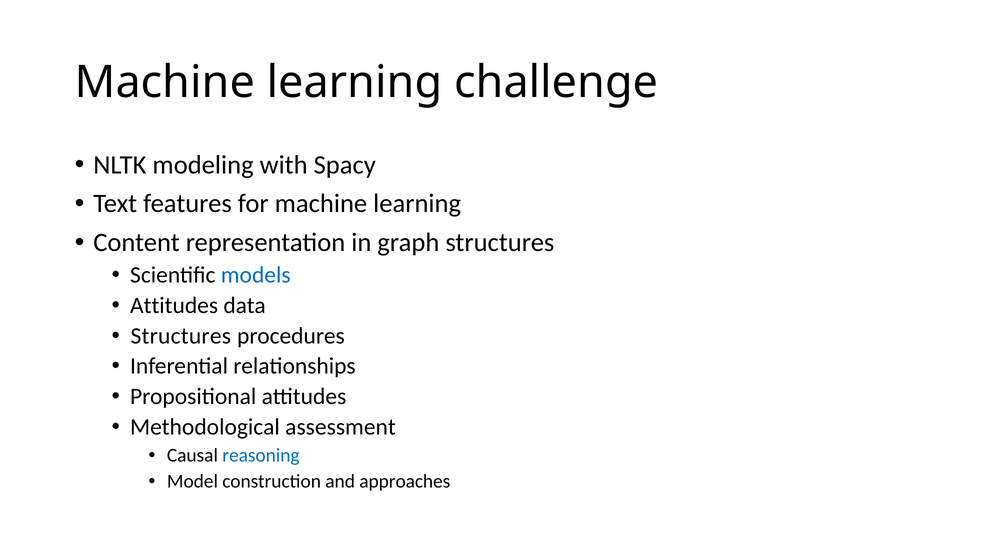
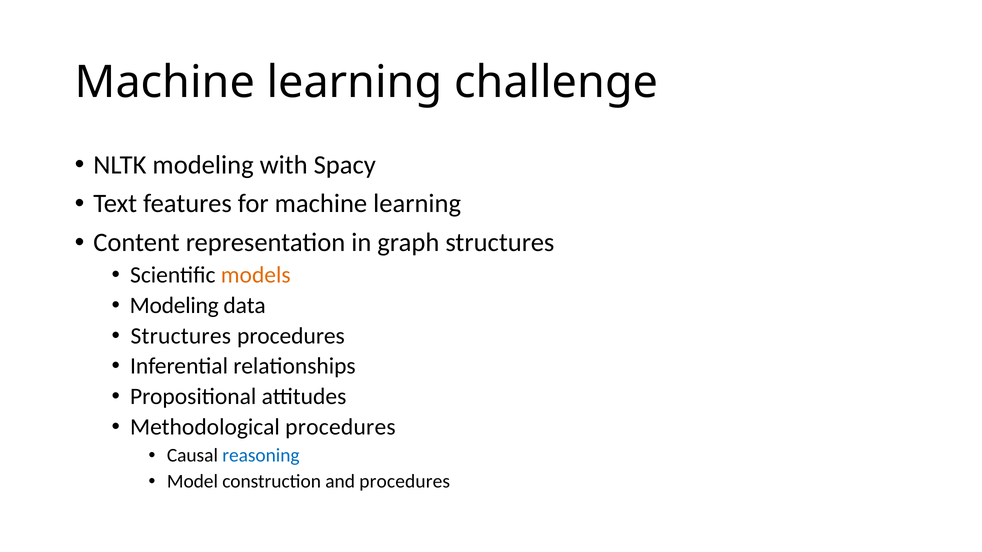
models colour: blue -> orange (256, 275)
Attitudes: Attitudes -> Modeling (174, 305)
Methodological assessment: assessment -> procedures (340, 427)
and approaches: approaches -> procedures (405, 482)
